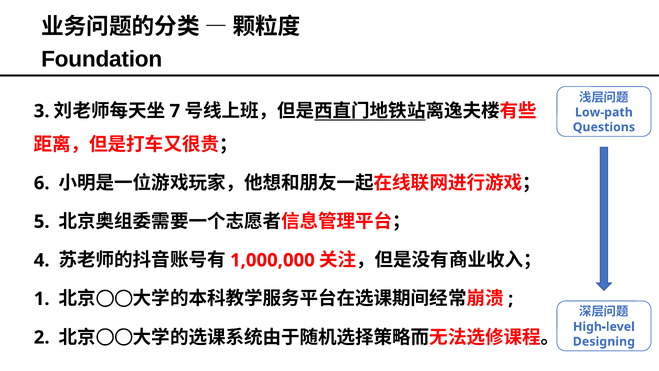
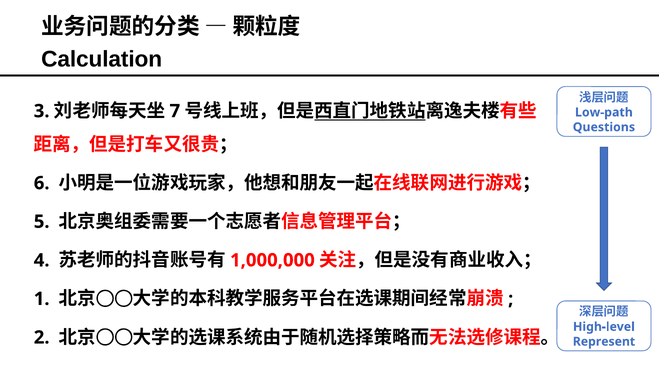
Foundation: Foundation -> Calculation (102, 59)
Designing: Designing -> Represent (604, 341)
